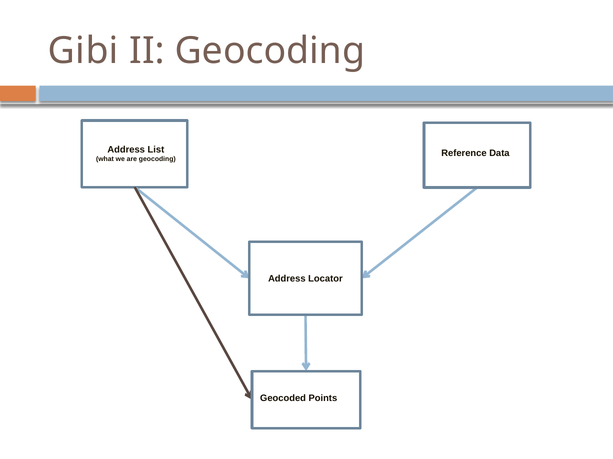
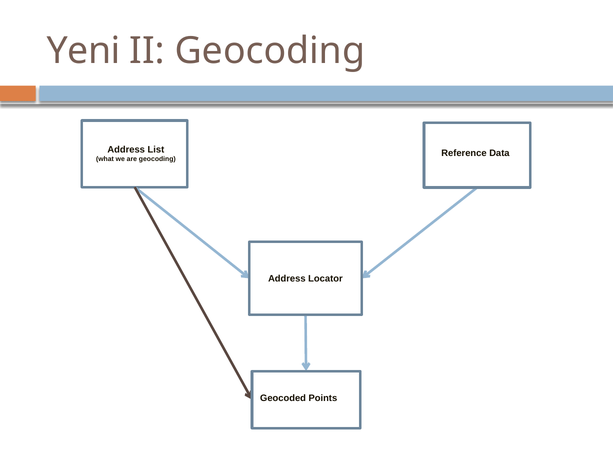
Gibi: Gibi -> Yeni (84, 51)
